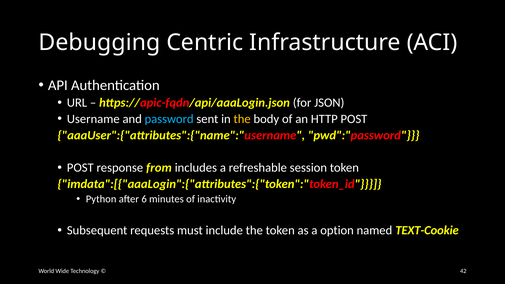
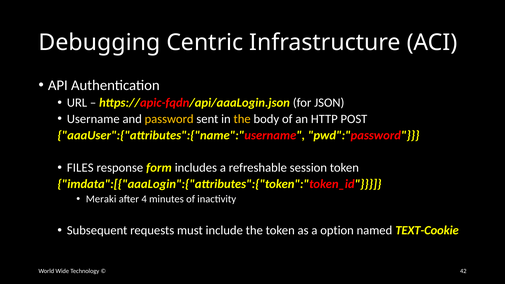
password colour: light blue -> yellow (169, 119)
POST: POST -> FILES (80, 168)
from: from -> form (159, 168)
Python: Python -> Meraki (101, 199)
6: 6 -> 4 (144, 199)
